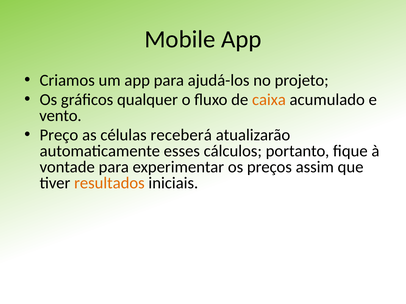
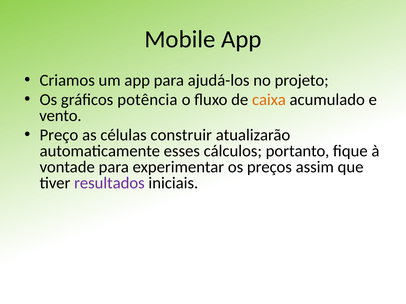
qualquer: qualquer -> potência (147, 100)
receberá: receberá -> construir (181, 135)
resultados colour: orange -> purple (109, 183)
